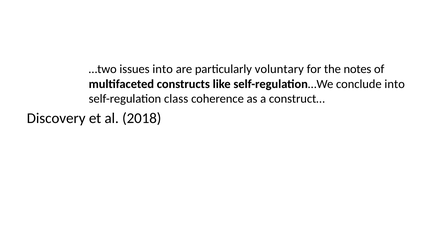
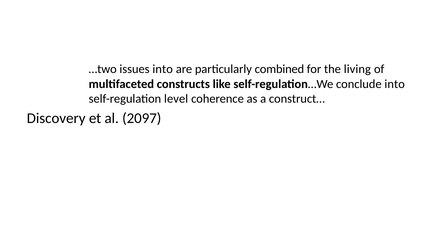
voluntary: voluntary -> combined (279, 69)
notes: notes -> living (357, 69)
class: class -> level (176, 99)
2018: 2018 -> 2097 (142, 118)
